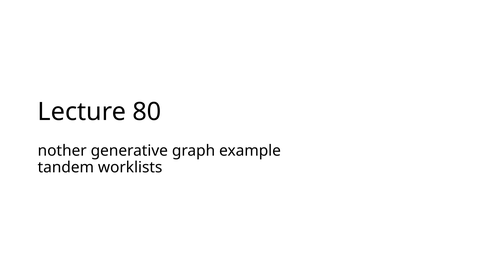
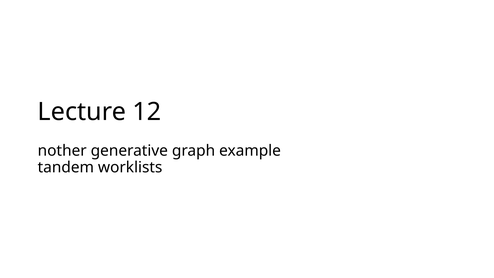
80: 80 -> 12 (147, 112)
